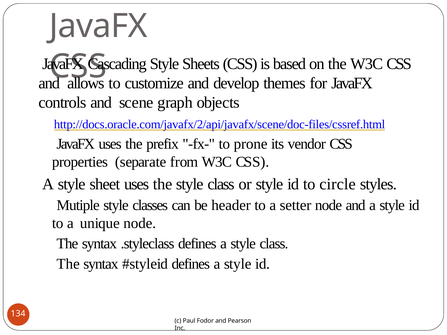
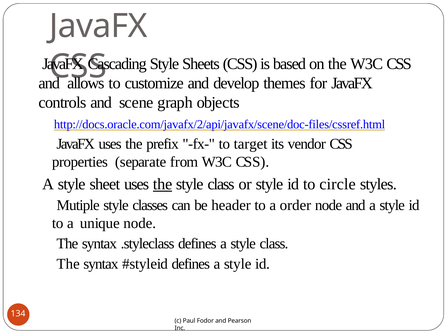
prone: prone -> target (251, 144)
the underline: none -> present (163, 184)
setter: setter -> order (295, 206)
